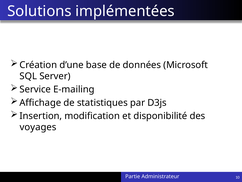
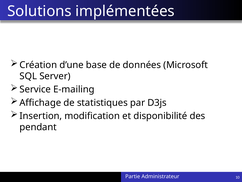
voyages: voyages -> pendant (38, 127)
